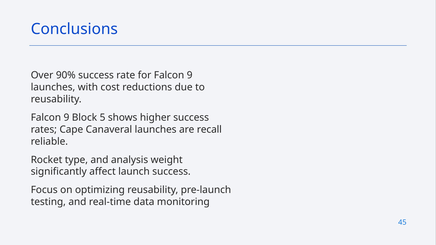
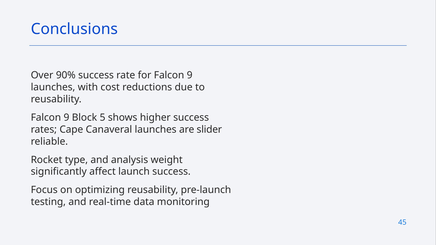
recall: recall -> slider (209, 130)
